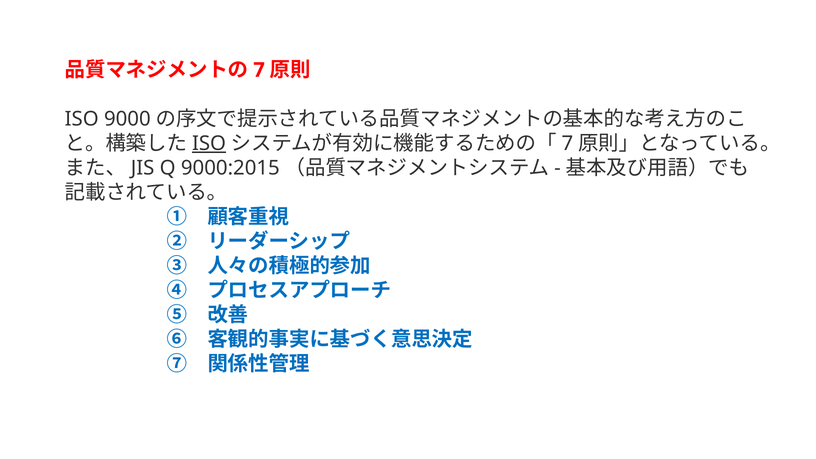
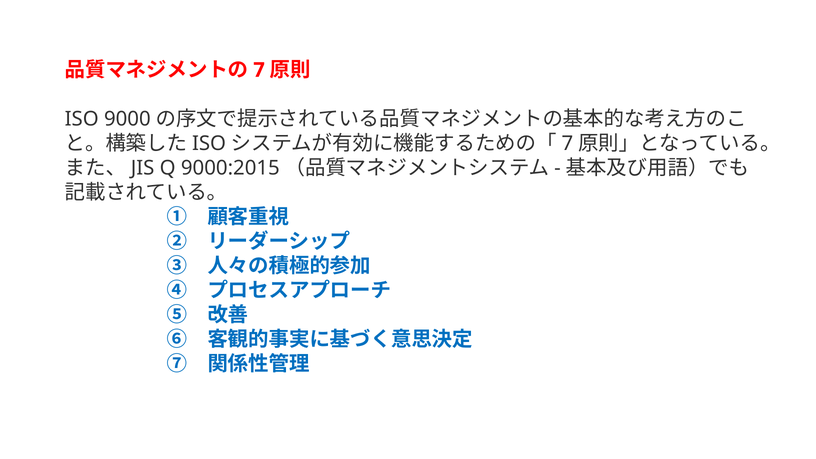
ISO underline: present -> none (209, 143)
